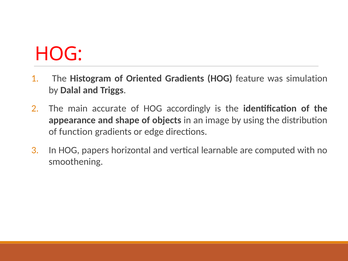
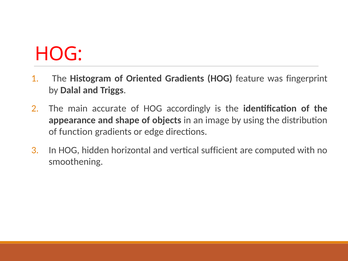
simulation: simulation -> fingerprint (307, 78)
papers: papers -> hidden (95, 150)
learnable: learnable -> sufficient (219, 150)
